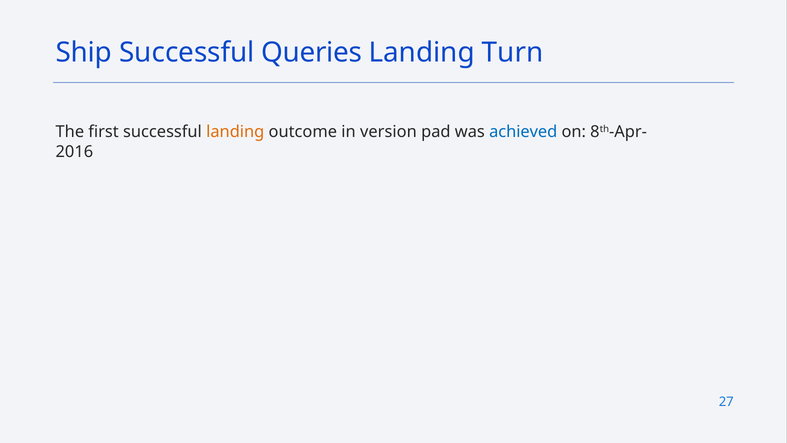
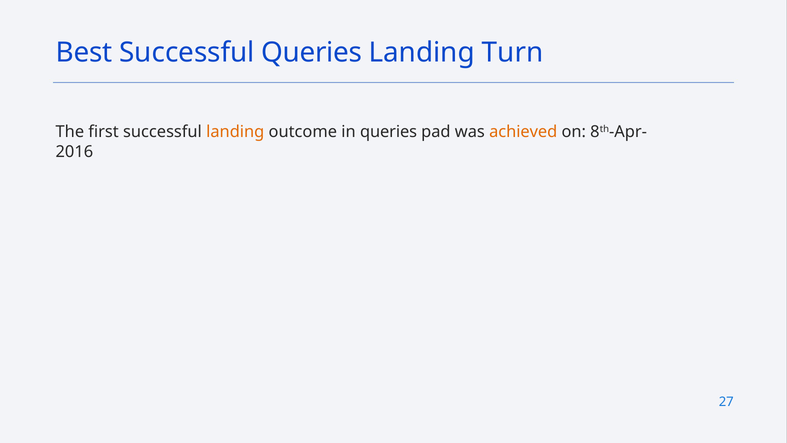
Ship: Ship -> Best (84, 53)
in version: version -> queries (389, 132)
achieved colour: blue -> orange (523, 132)
